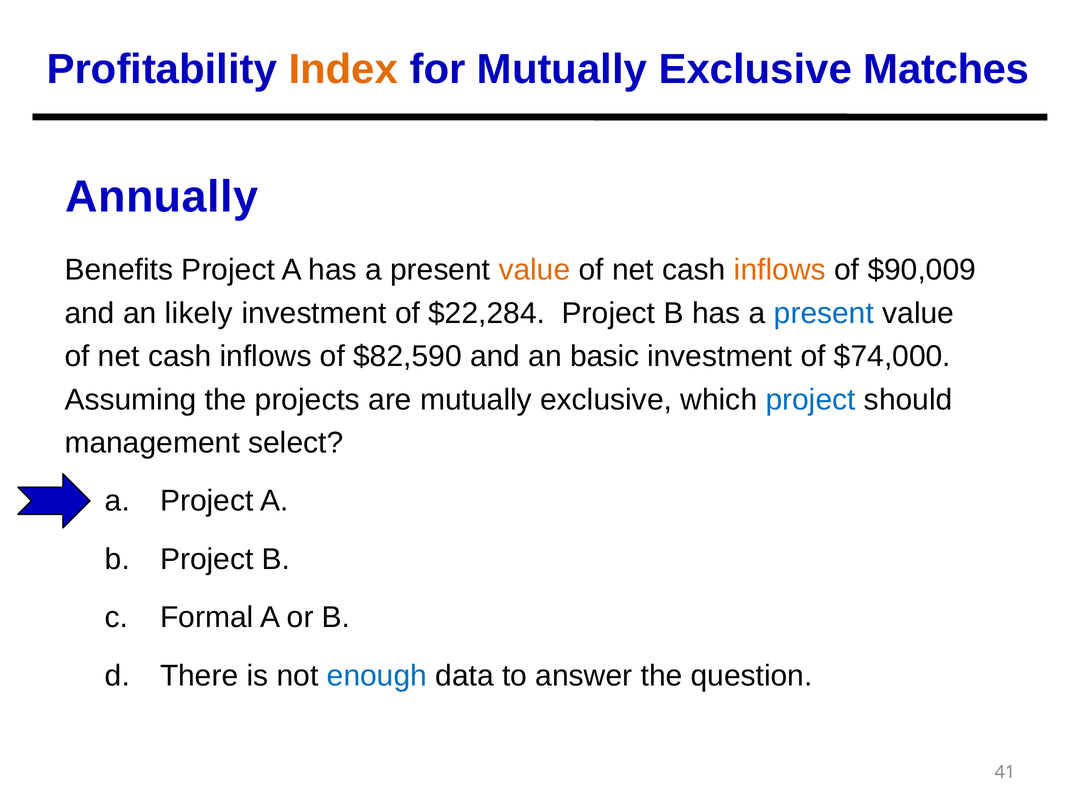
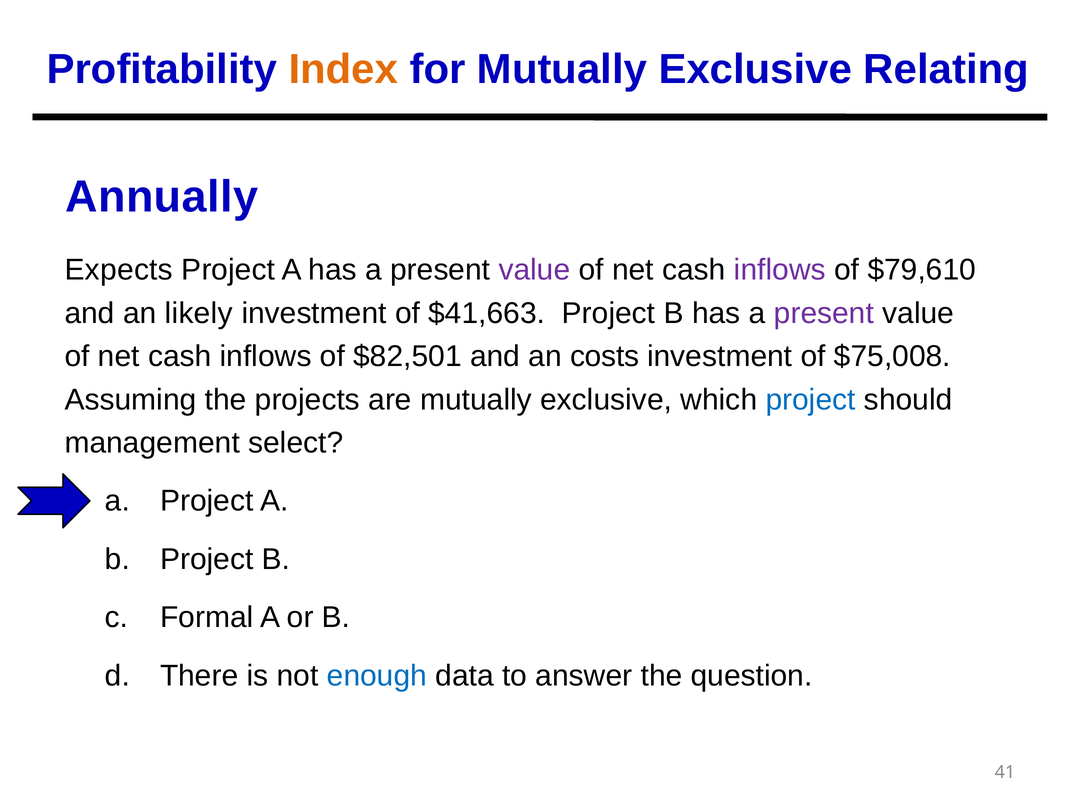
Matches: Matches -> Relating (946, 69)
Benefits: Benefits -> Expects (119, 270)
value colour: orange -> purple (534, 270)
inflows colour: orange -> purple (780, 270)
$90,009: $90,009 -> $79,610 (922, 270)
$22,284: $22,284 -> $41,663 (487, 313)
present colour: blue -> purple (824, 313)
$82,590: $82,590 -> $82,501 (407, 356)
basic: basic -> costs (605, 356)
$74,000: $74,000 -> $75,008 (892, 356)
